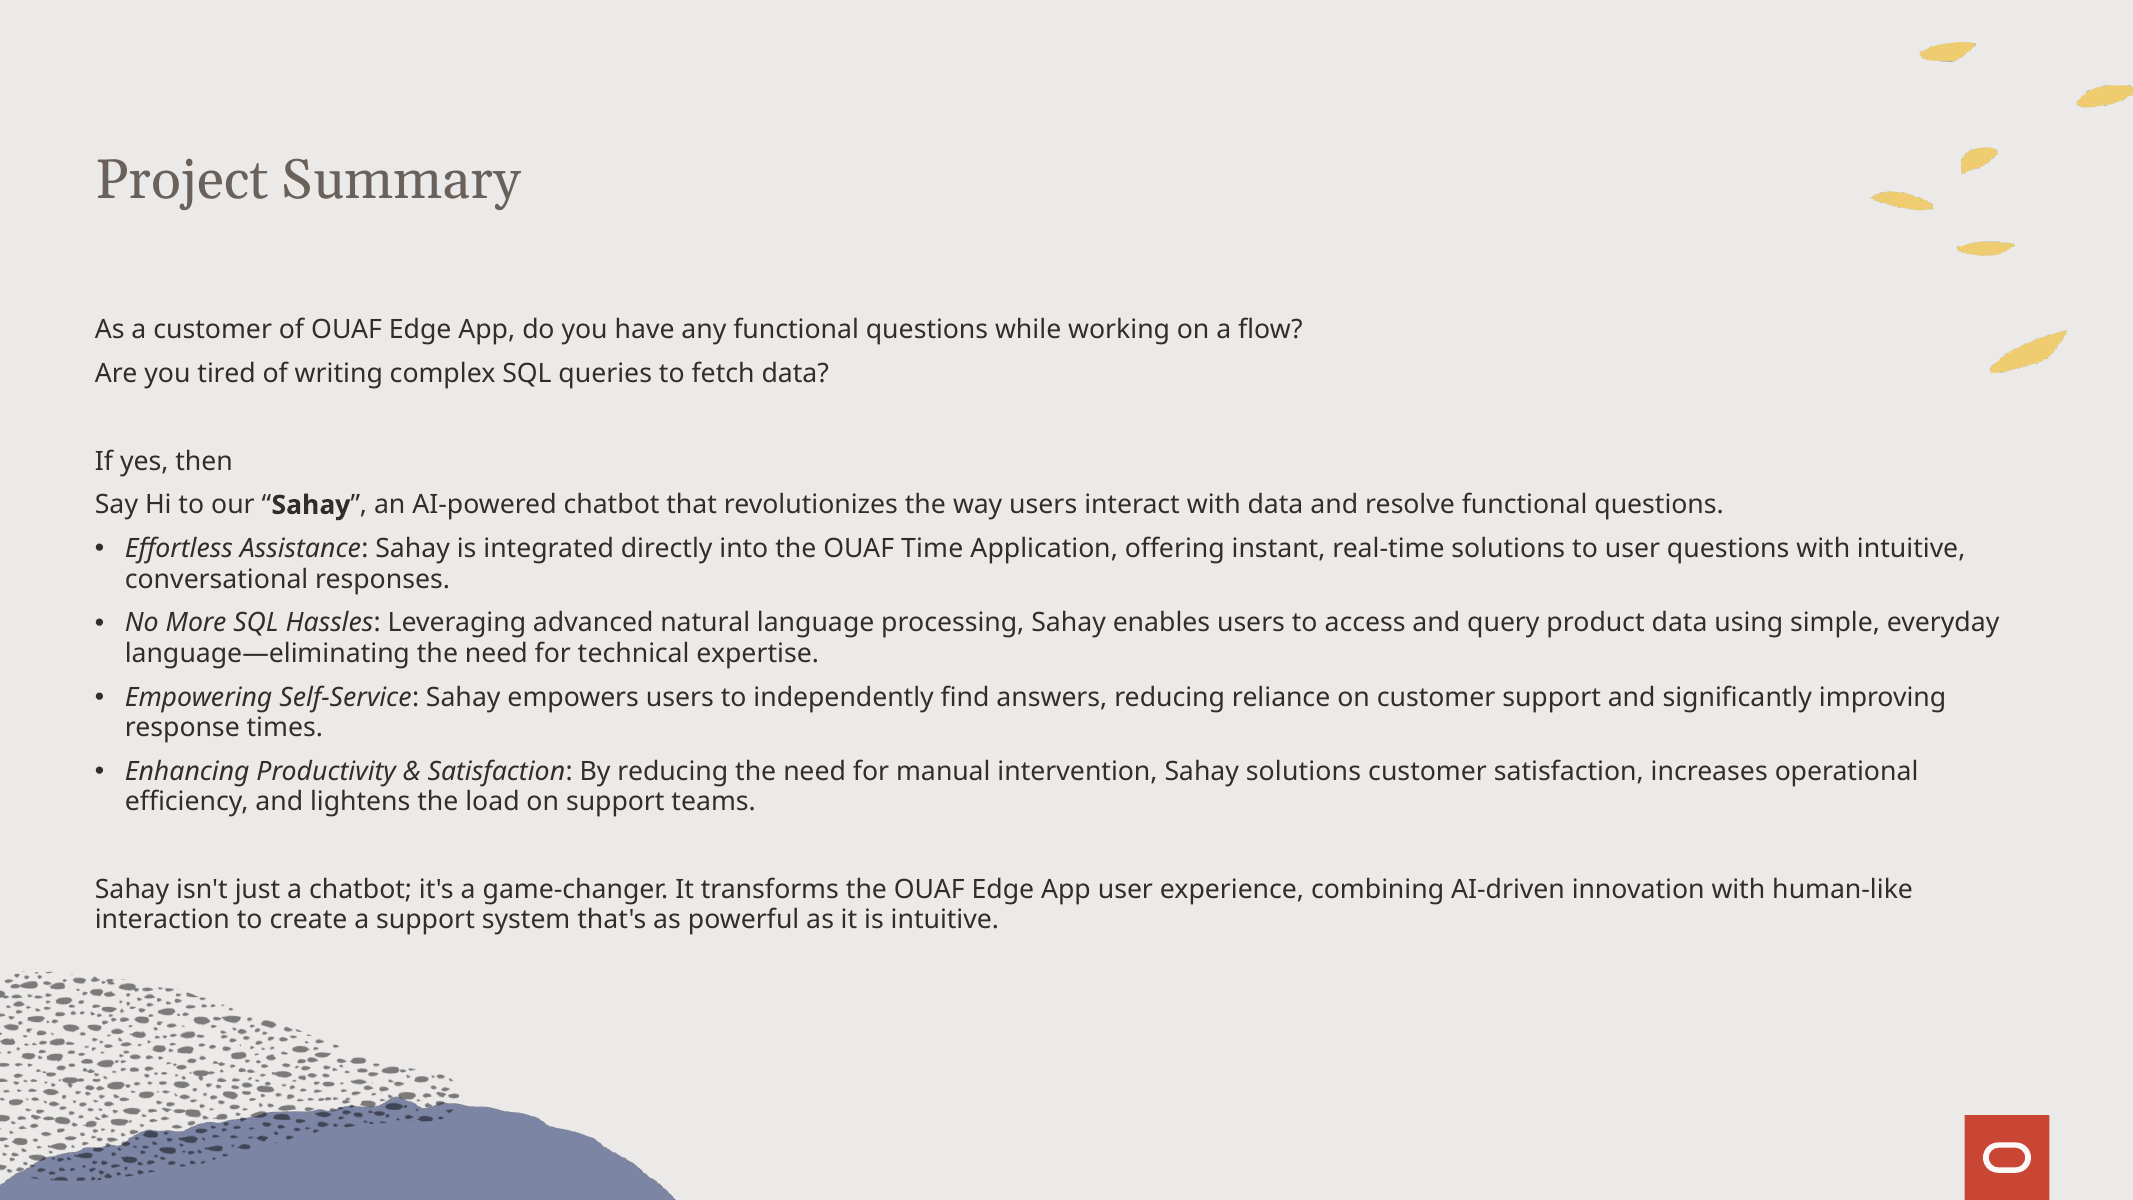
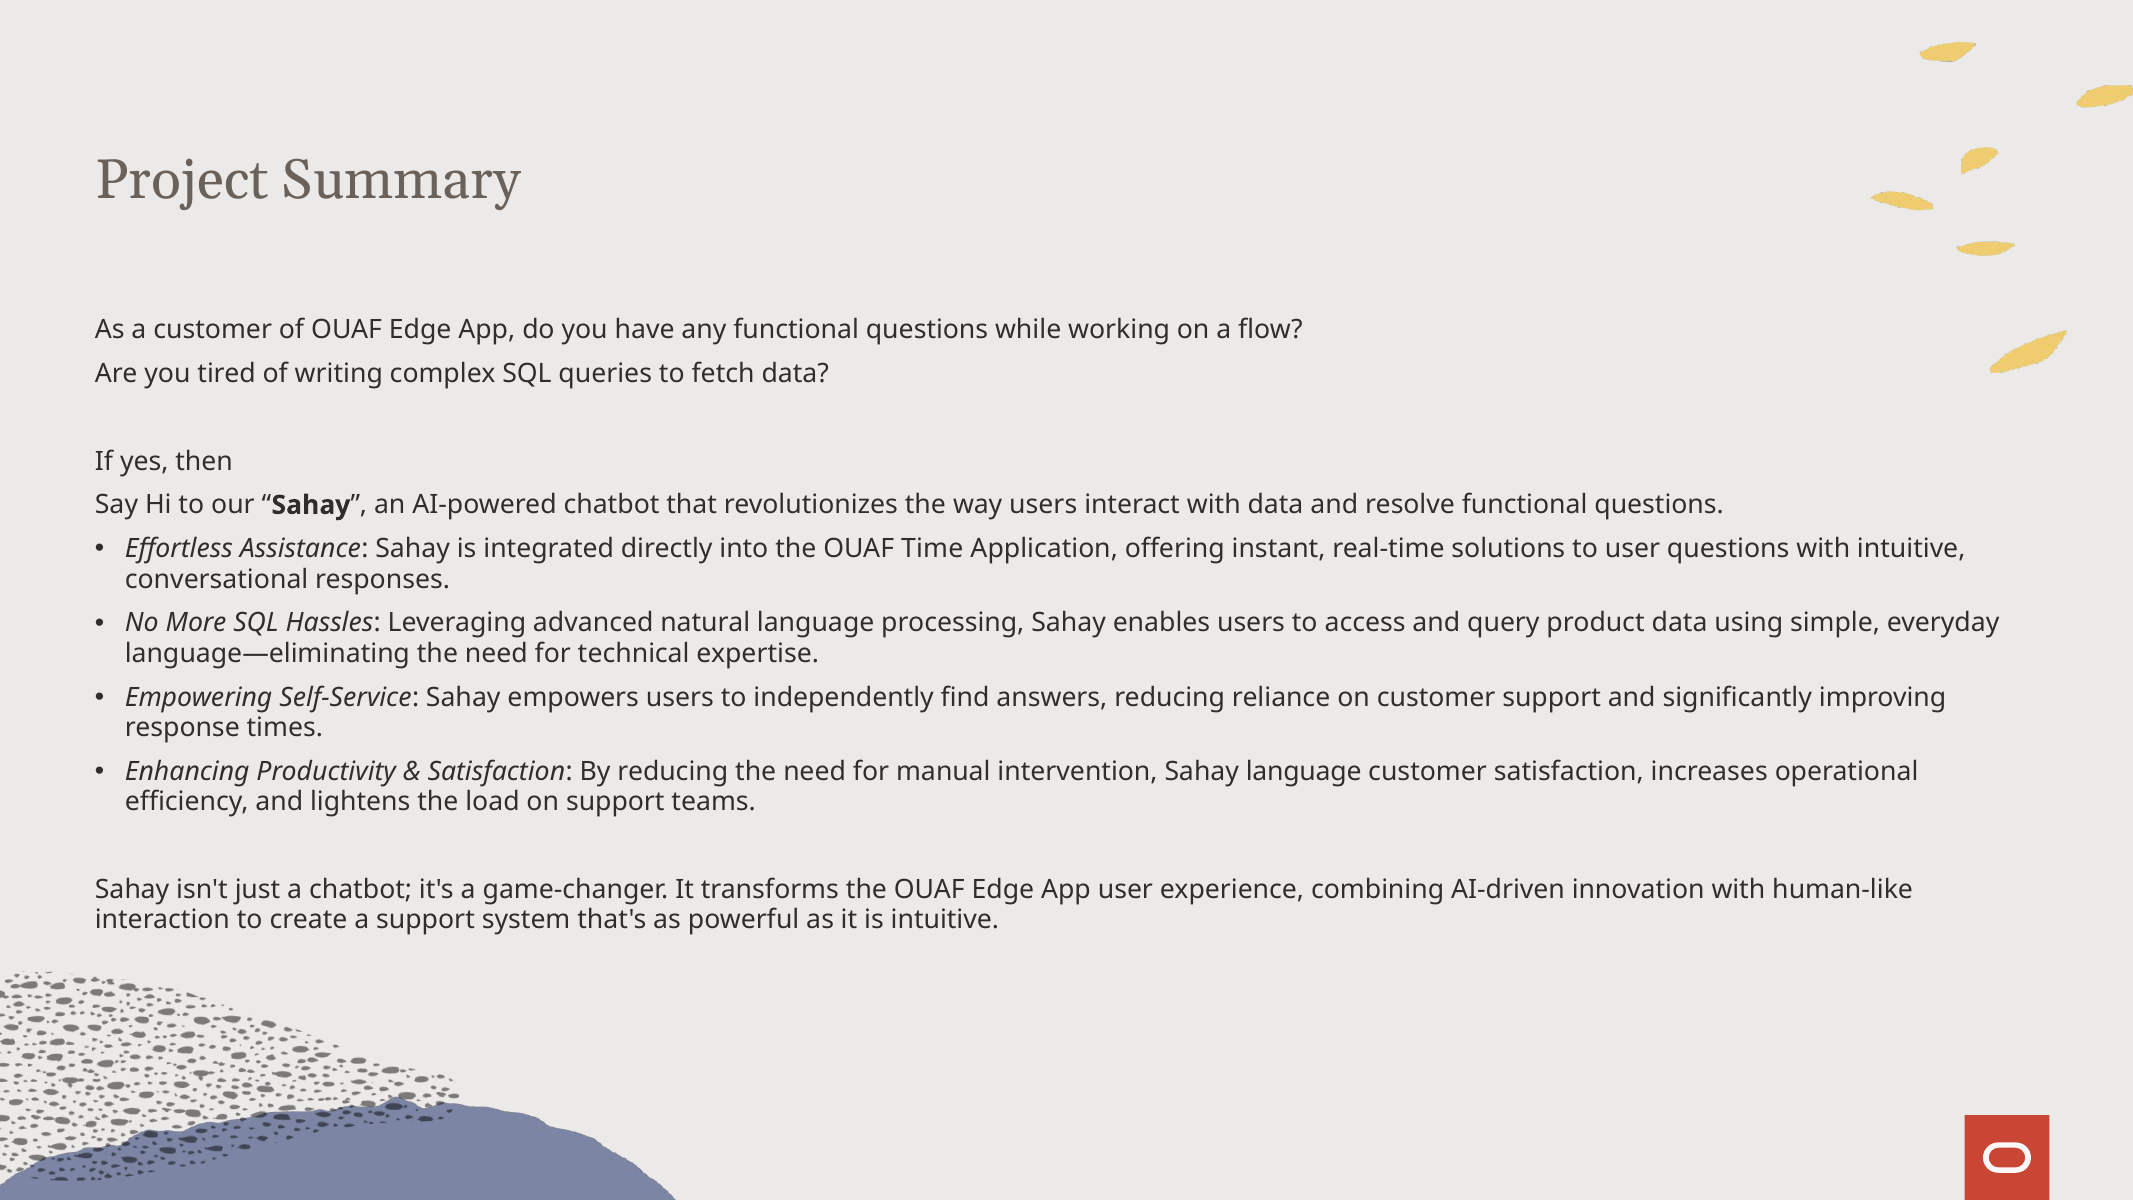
Sahay solutions: solutions -> language (1304, 771)
